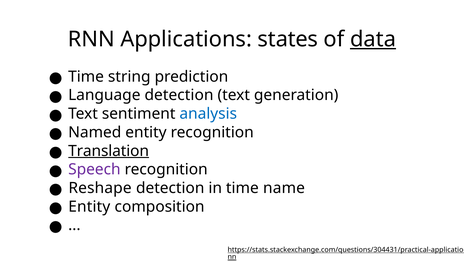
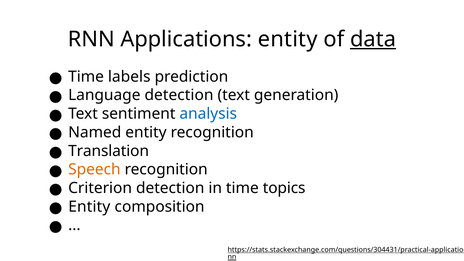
Applications states: states -> entity (288, 39)
string: string -> labels (129, 77)
Translation underline: present -> none (109, 151)
Speech colour: purple -> orange (94, 169)
Reshape: Reshape -> Criterion (100, 188)
name: name -> topics (284, 188)
